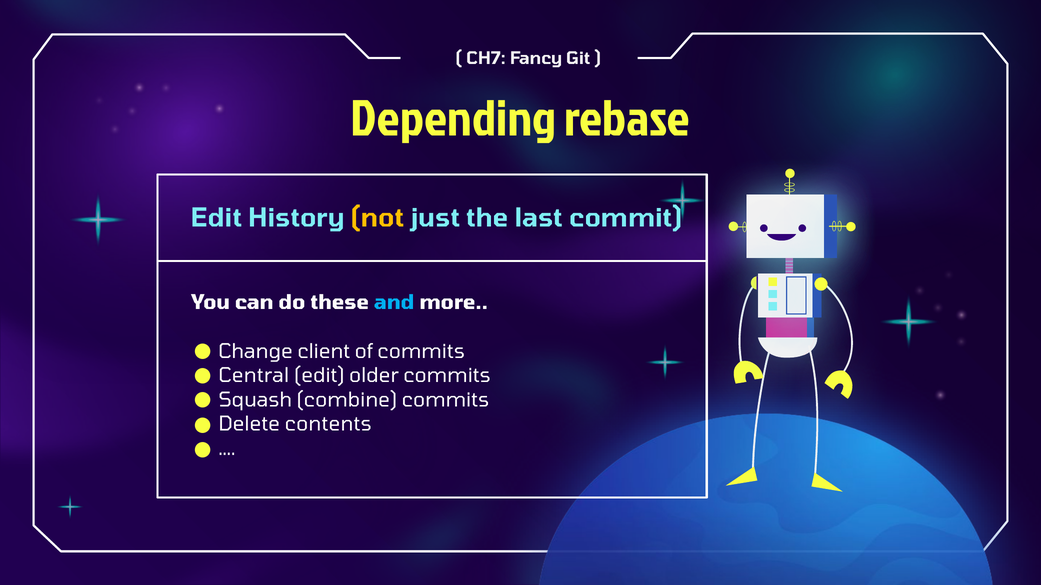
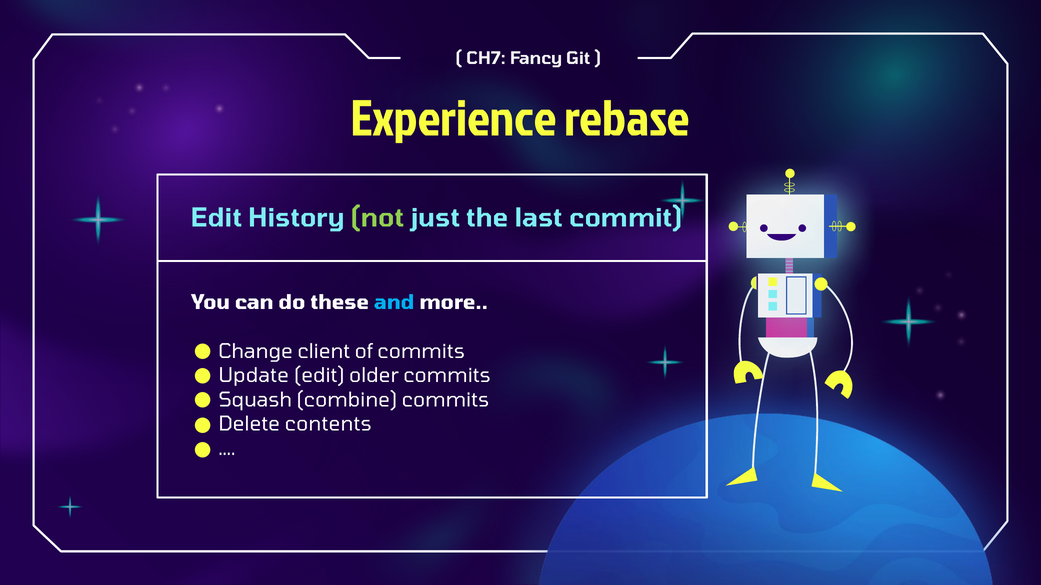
Depending: Depending -> Experience (454, 119)
not colour: yellow -> light green (378, 218)
Central: Central -> Update (254, 376)
